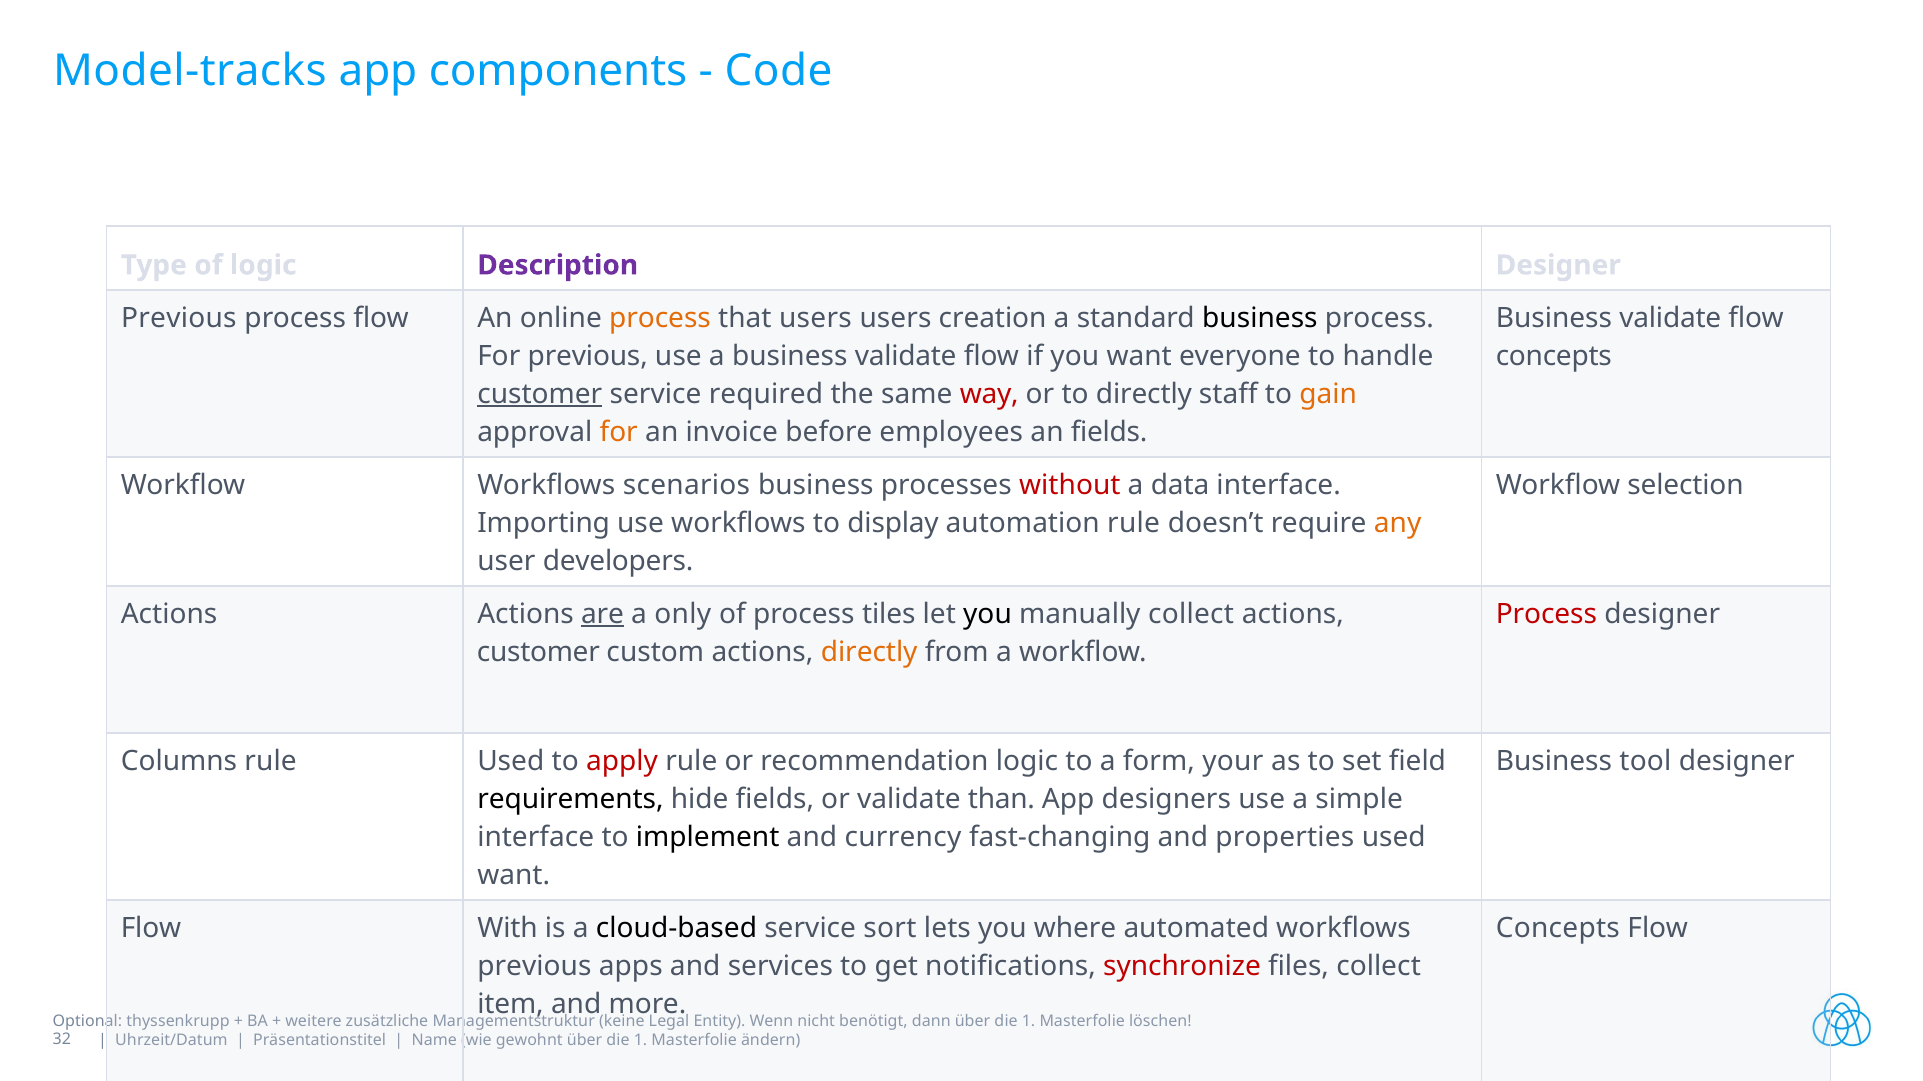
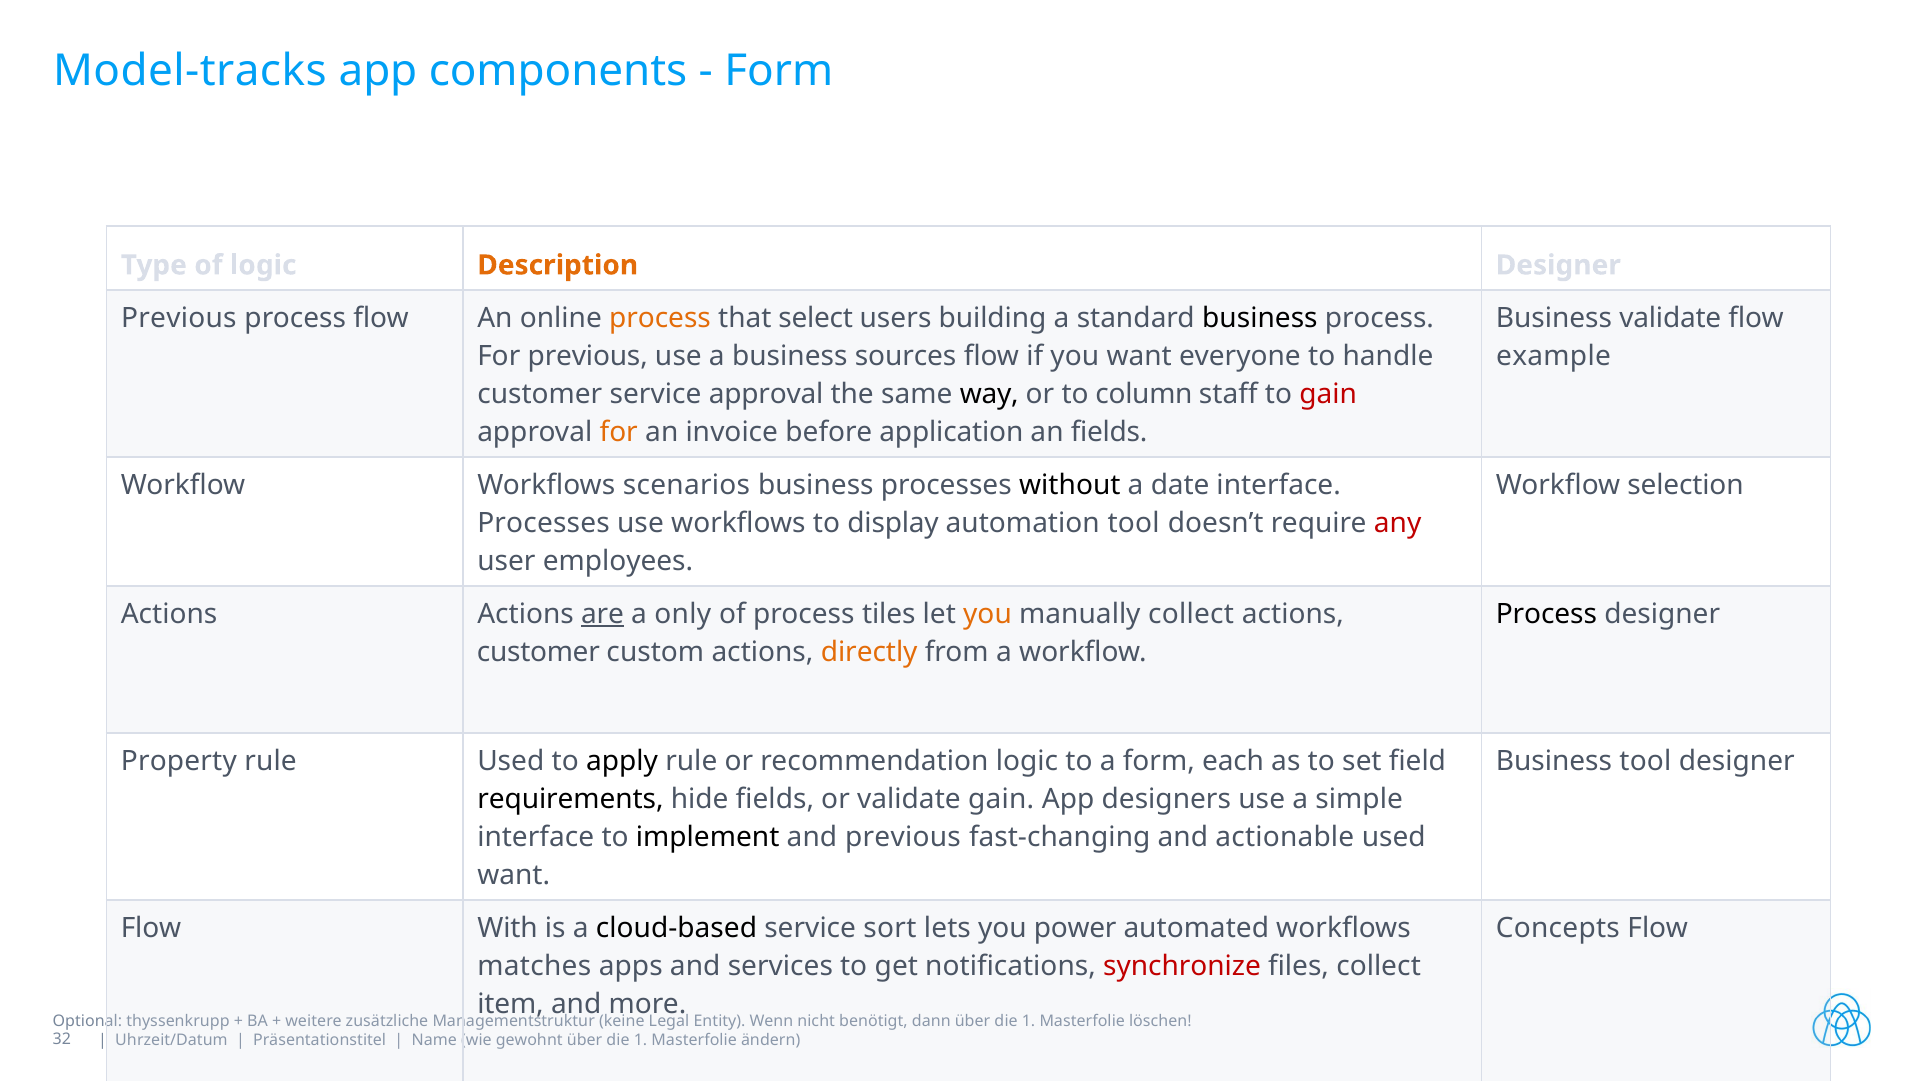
Code: Code -> Form (779, 71)
Description colour: purple -> orange (558, 265)
that users: users -> select (816, 318)
creation: creation -> building (993, 318)
a business validate: validate -> sources (906, 356)
concepts: concepts -> example (1554, 356)
customer underline: present -> none (540, 394)
service required: required -> approval (766, 394)
way colour: red -> black (989, 394)
to directly: directly -> column (1144, 394)
gain colour: orange -> red (1328, 394)
employees: employees -> application (951, 433)
without colour: red -> black (1070, 485)
data: data -> date (1180, 485)
Importing: Importing -> Processes (544, 524)
automation rule: rule -> tool (1134, 524)
any colour: orange -> red (1398, 524)
developers: developers -> employees (618, 562)
you colour: black -> orange (987, 614)
Process colour: red -> black (1546, 614)
Columns: Columns -> Property (179, 761)
apply colour: red -> black (622, 761)
your: your -> each (1233, 761)
validate than: than -> gain (1001, 800)
and currency: currency -> previous (903, 838)
properties: properties -> actionable (1285, 838)
where: where -> power (1075, 929)
previous: previous -> matches (534, 967)
